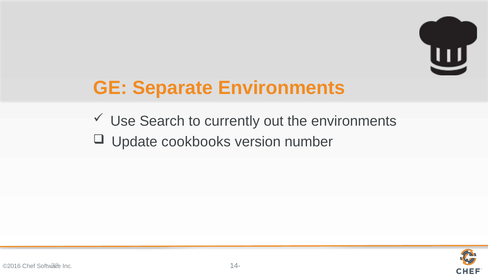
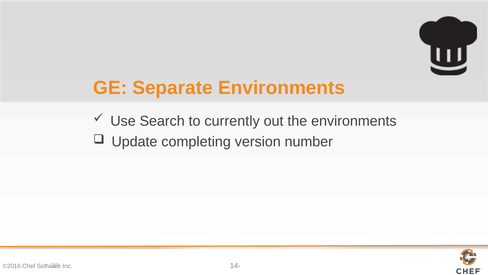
cookbooks: cookbooks -> completing (196, 141)
